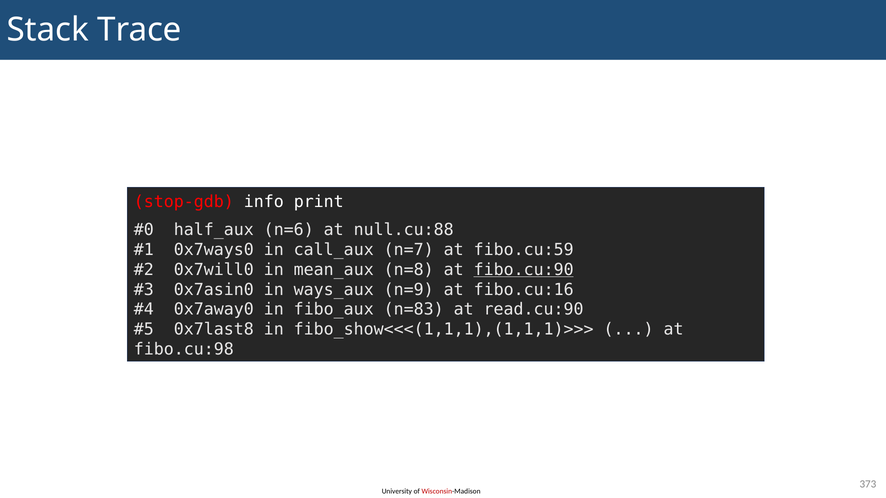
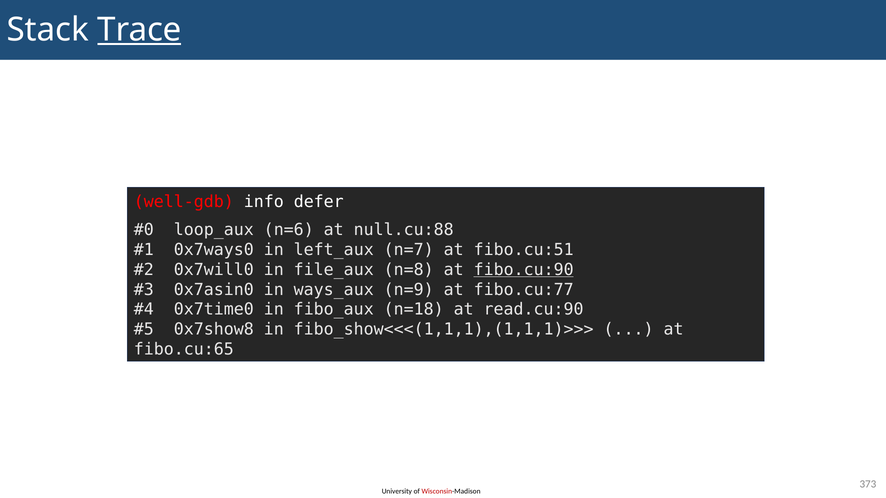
Trace underline: none -> present (140, 30)
stop-gdb: stop-gdb -> well-gdb (184, 202)
print: print -> defer (319, 202)
half_aux: half_aux -> loop_aux (214, 230)
call_aux: call_aux -> left_aux (334, 250)
fibo.cu:59: fibo.cu:59 -> fibo.cu:51 (524, 250)
mean_aux: mean_aux -> file_aux (334, 270)
fibo.cu:16: fibo.cu:16 -> fibo.cu:77 (524, 290)
0x7away0: 0x7away0 -> 0x7time0 (214, 310)
n=83: n=83 -> n=18 (414, 310)
0x7last8: 0x7last8 -> 0x7show8 (214, 330)
fibo.cu:98: fibo.cu:98 -> fibo.cu:65 (184, 350)
